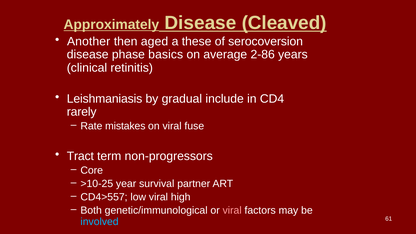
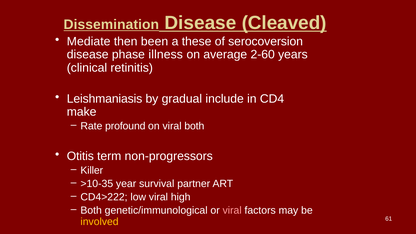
Approximately: Approximately -> Dissemination (111, 25)
Another: Another -> Mediate (89, 42)
aged: aged -> been (155, 42)
basics: basics -> illness (166, 55)
2-86: 2-86 -> 2-60 (263, 55)
rarely: rarely -> make (82, 112)
mistakes: mistakes -> profound (125, 126)
viral fuse: fuse -> both (194, 126)
Tract: Tract -> Otitis (80, 156)
Core: Core -> Killer (92, 171)
>10-25: >10-25 -> >10-35 (97, 184)
CD4>557: CD4>557 -> CD4>222 (104, 197)
involved colour: light blue -> yellow (100, 222)
